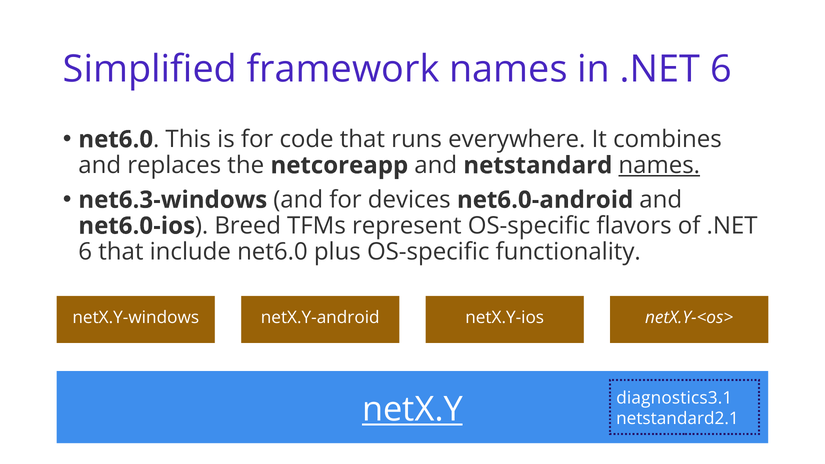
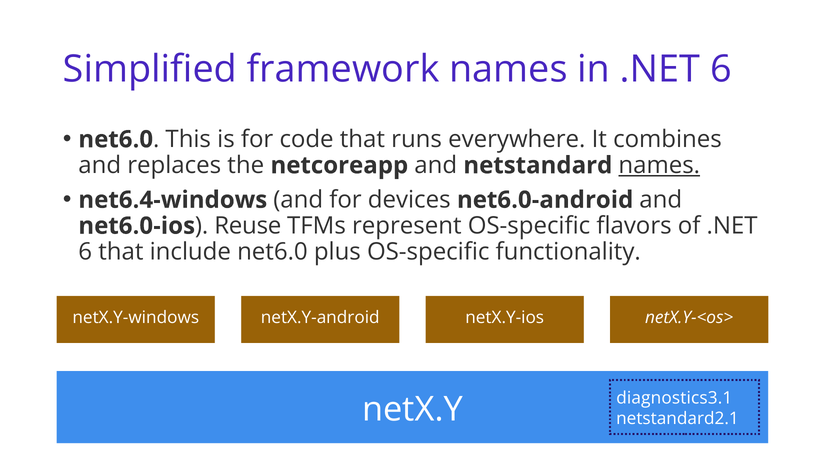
net6.3-windows: net6.3-windows -> net6.4-windows (173, 200)
Breed: Breed -> Reuse (248, 226)
netX.Y underline: present -> none (412, 410)
